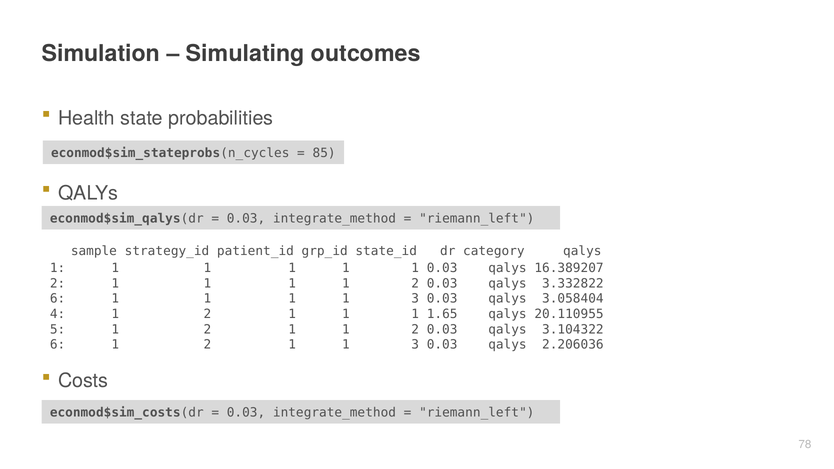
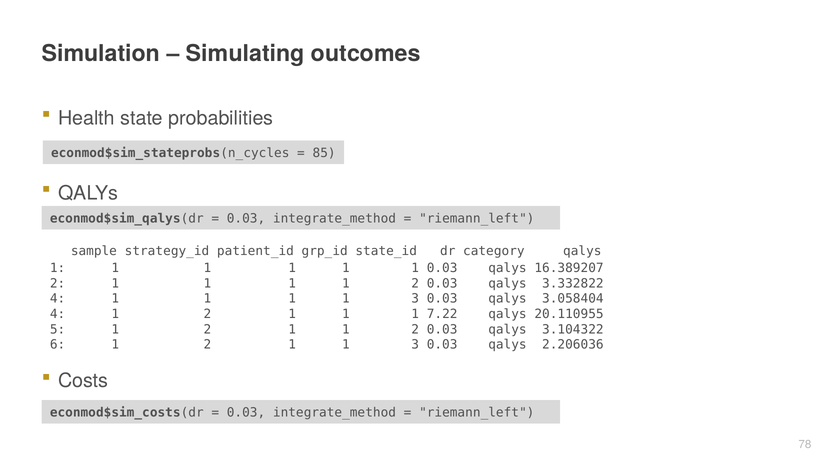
6: 6 -> 4 (58, 299)
1.65: 1.65 -> 7.22 (442, 314)
